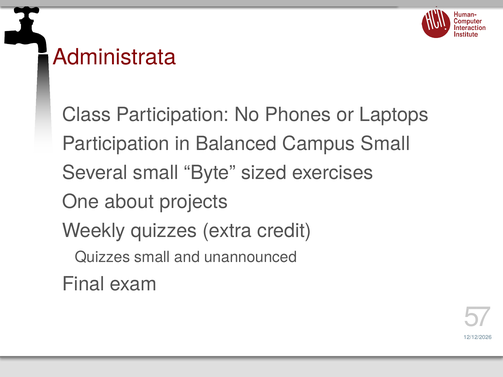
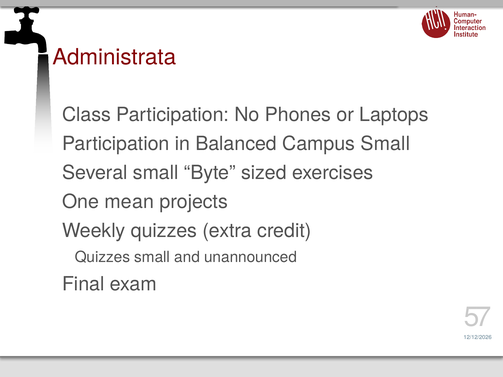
about: about -> mean (129, 202)
